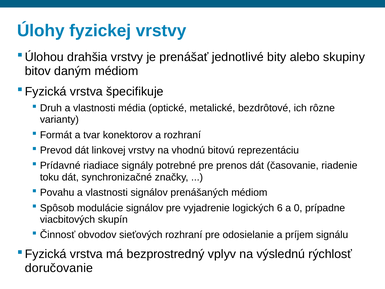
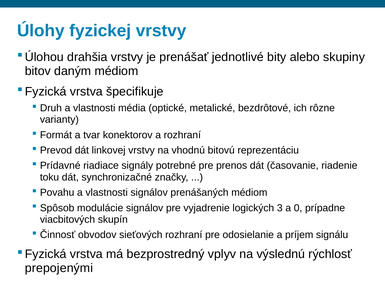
6: 6 -> 3 (280, 208)
doručovanie: doručovanie -> prepojenými (59, 268)
